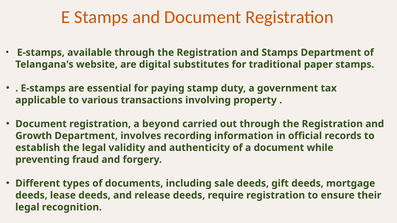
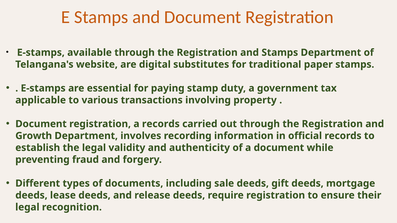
a beyond: beyond -> records (161, 124)
